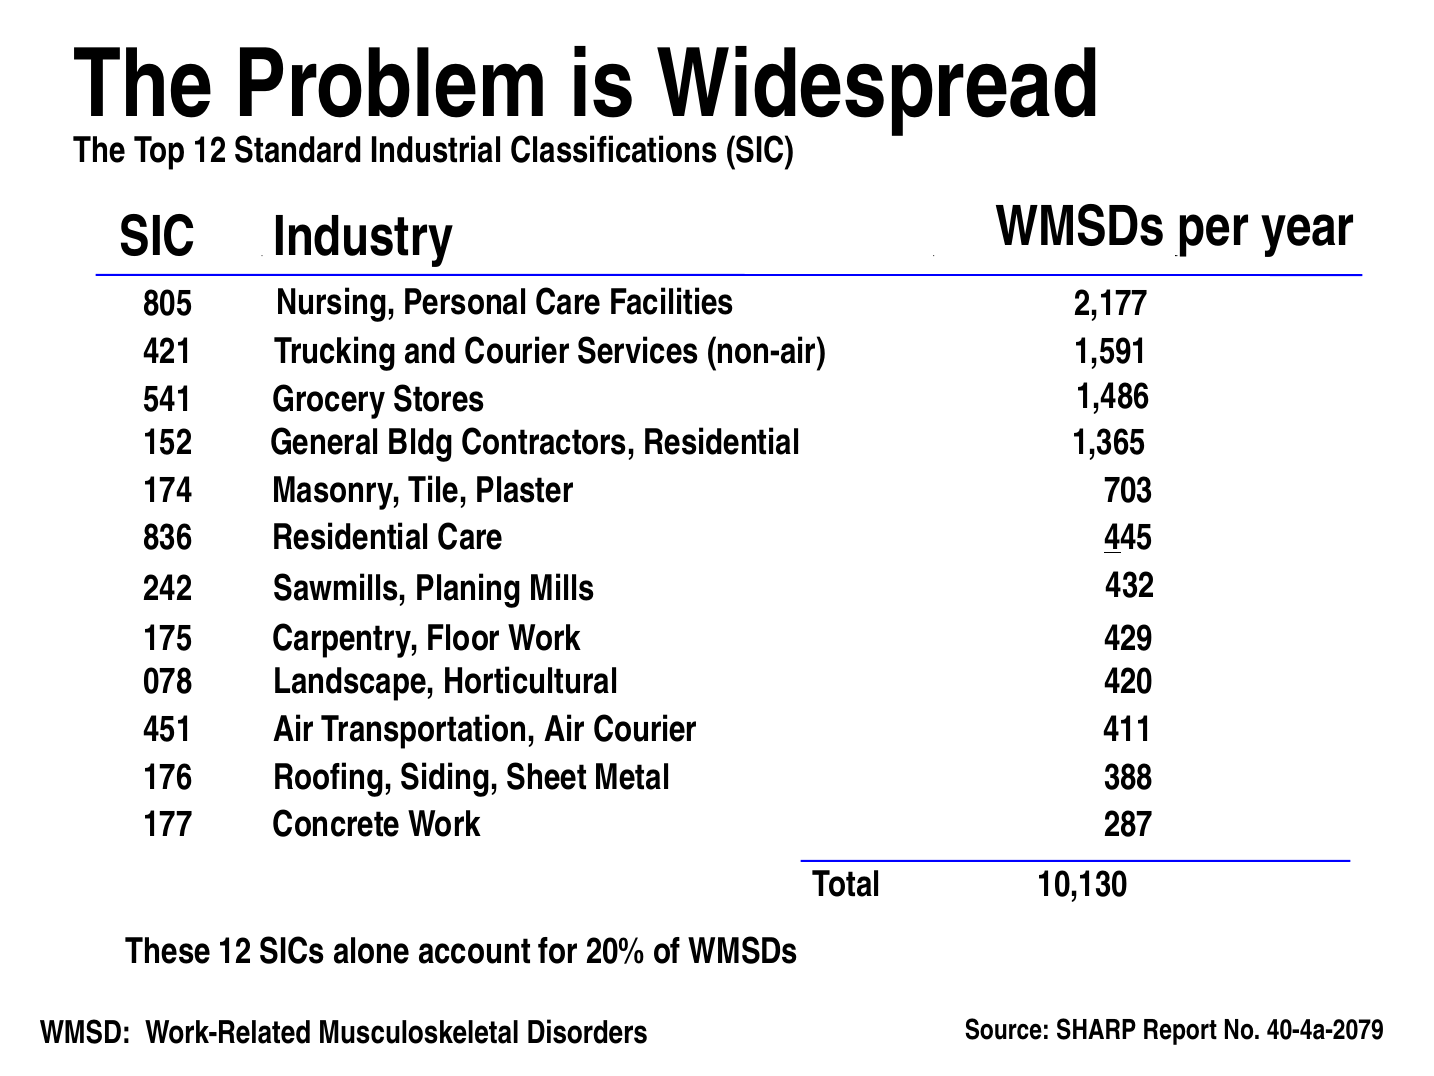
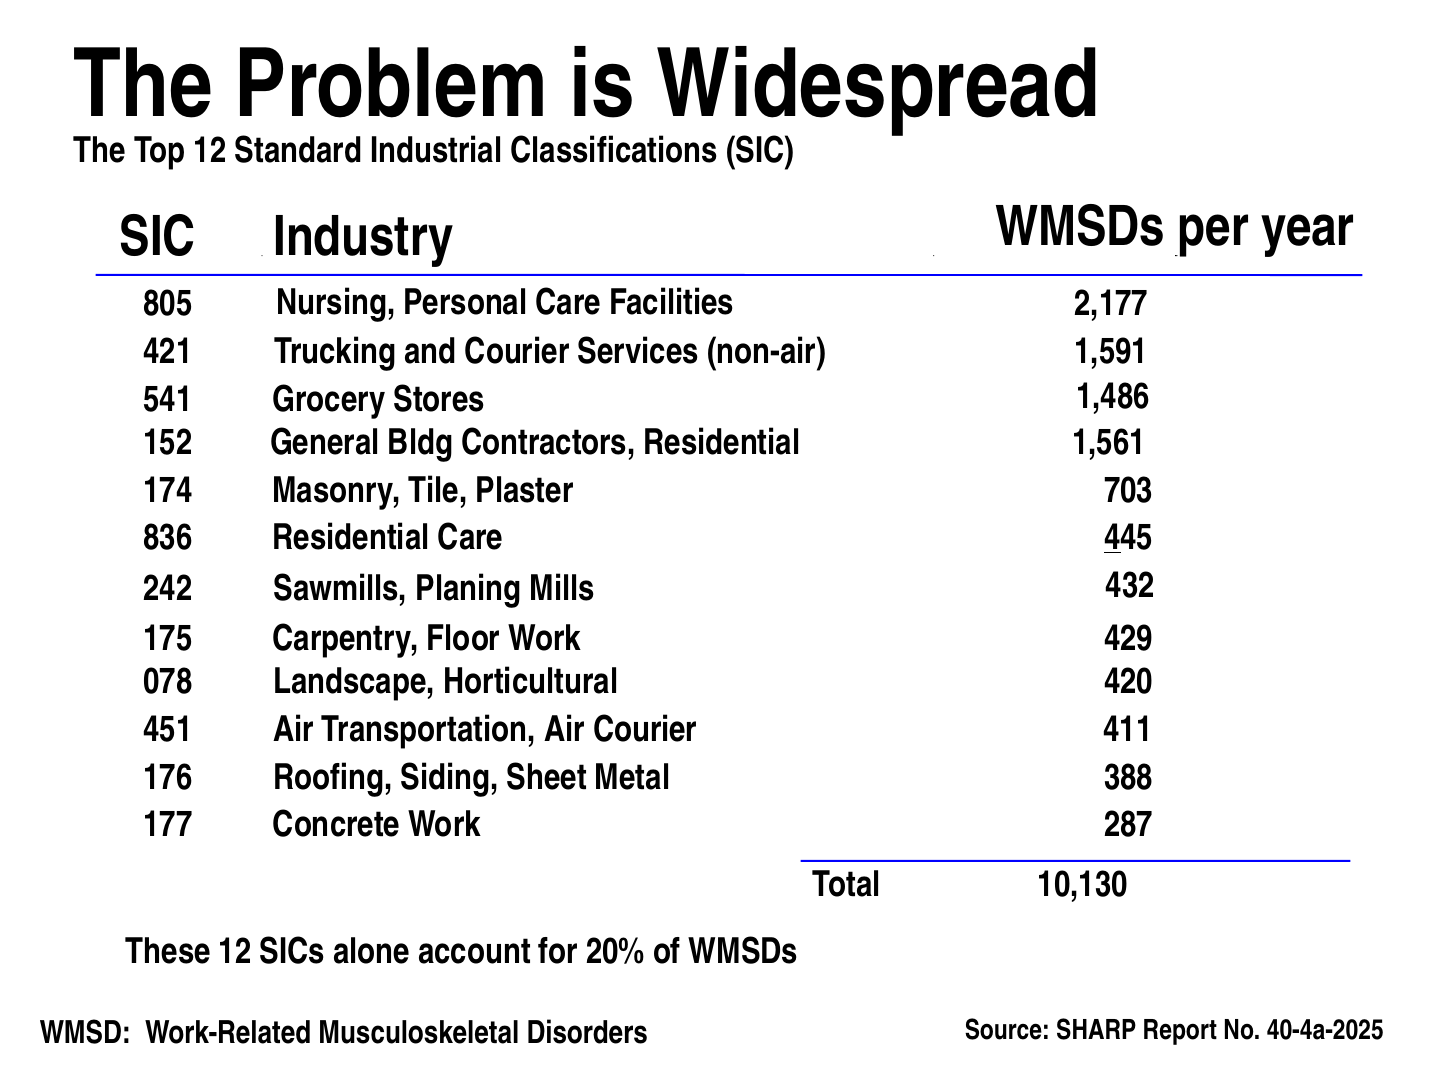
1,365: 1,365 -> 1,561 (1109, 442)
40-4a-2079: 40-4a-2079 -> 40-4a-2025 (1325, 1030)
